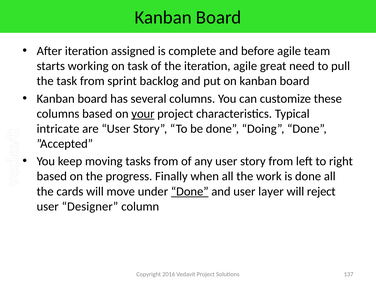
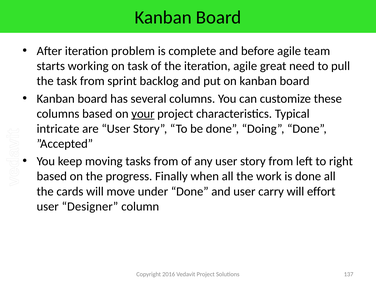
assigned: assigned -> problem (133, 51)
Done underline: present -> none (190, 191)
layer: layer -> carry (271, 191)
reject: reject -> effort (321, 191)
